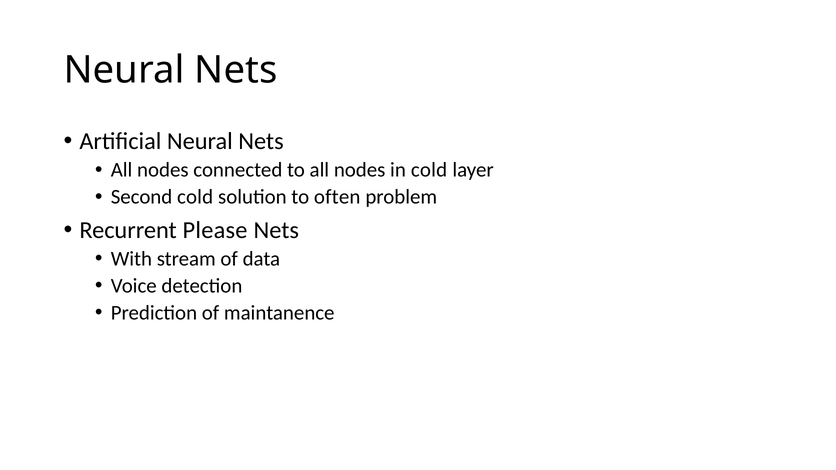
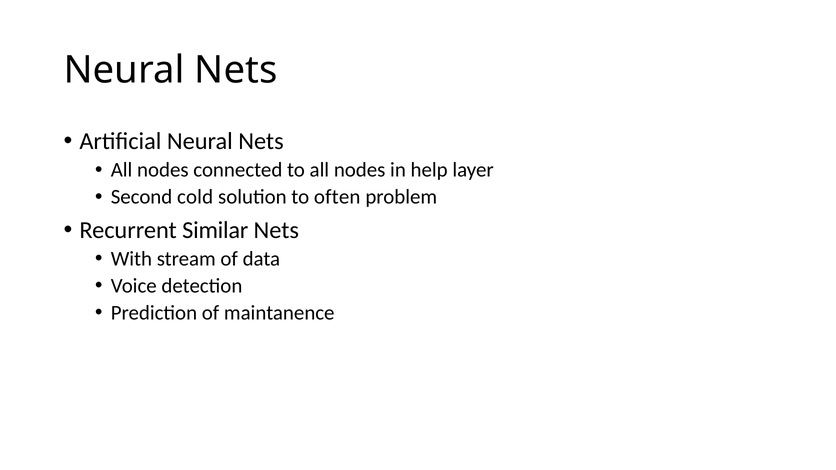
in cold: cold -> help (429, 170)
Please: Please -> Similar (215, 230)
